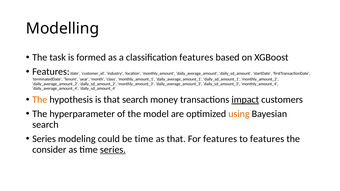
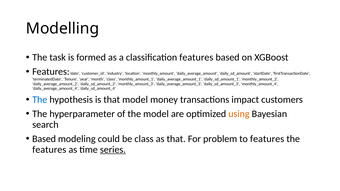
The colour: orange -> blue (40, 100)
that search: search -> model (135, 100)
impact underline: present -> none (245, 100)
Series: Series -> Based (44, 139)
be time: time -> class (144, 139)
For features: features -> problem (220, 139)
consider: consider -> features (49, 150)
